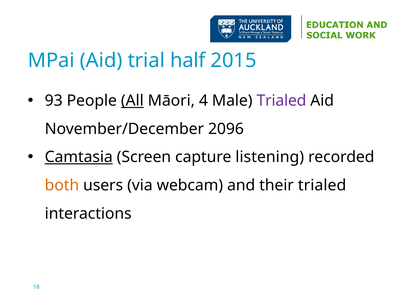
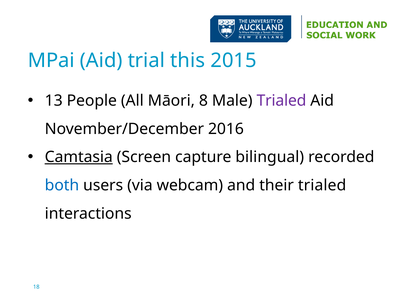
half: half -> this (188, 60)
93: 93 -> 13 (54, 101)
All underline: present -> none (132, 101)
4: 4 -> 8 (203, 101)
2096: 2096 -> 2016 (226, 129)
listening: listening -> bilingual (270, 157)
both colour: orange -> blue (62, 186)
